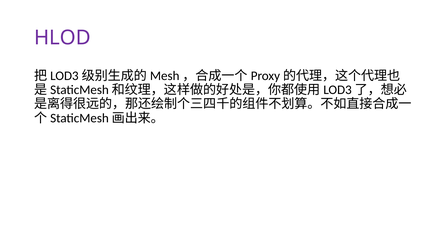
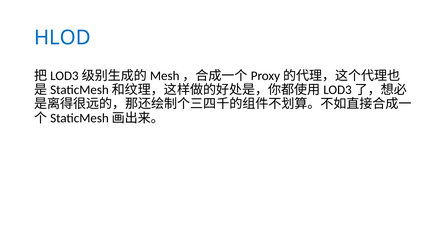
HLOD colour: purple -> blue (62, 38)
